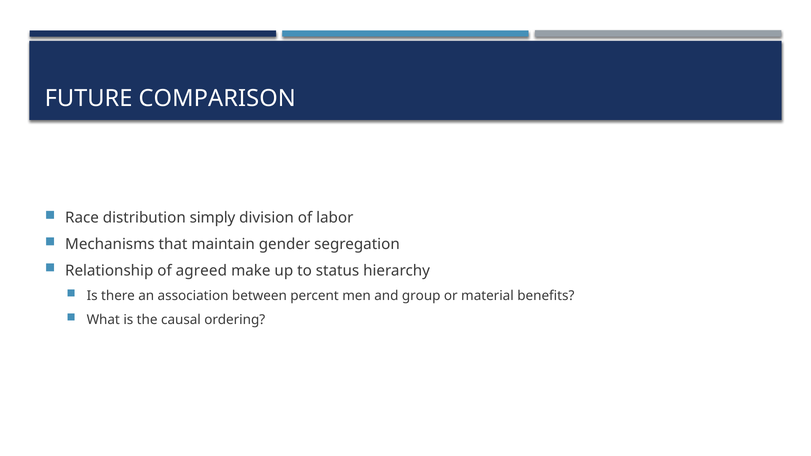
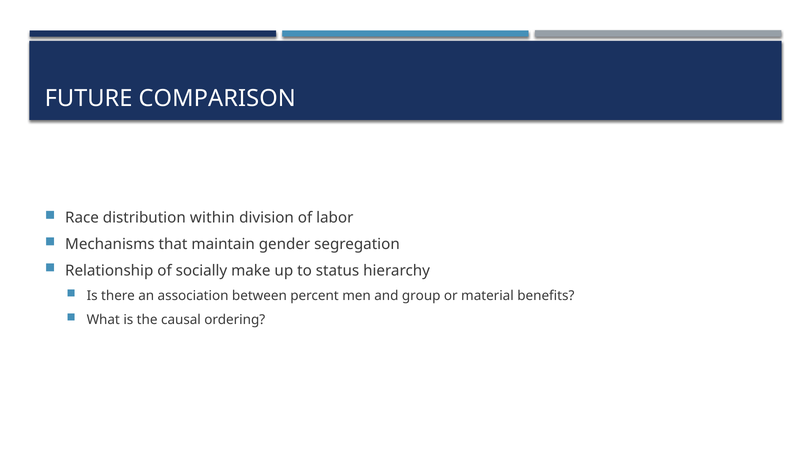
simply: simply -> within (212, 218)
agreed: agreed -> socially (201, 271)
